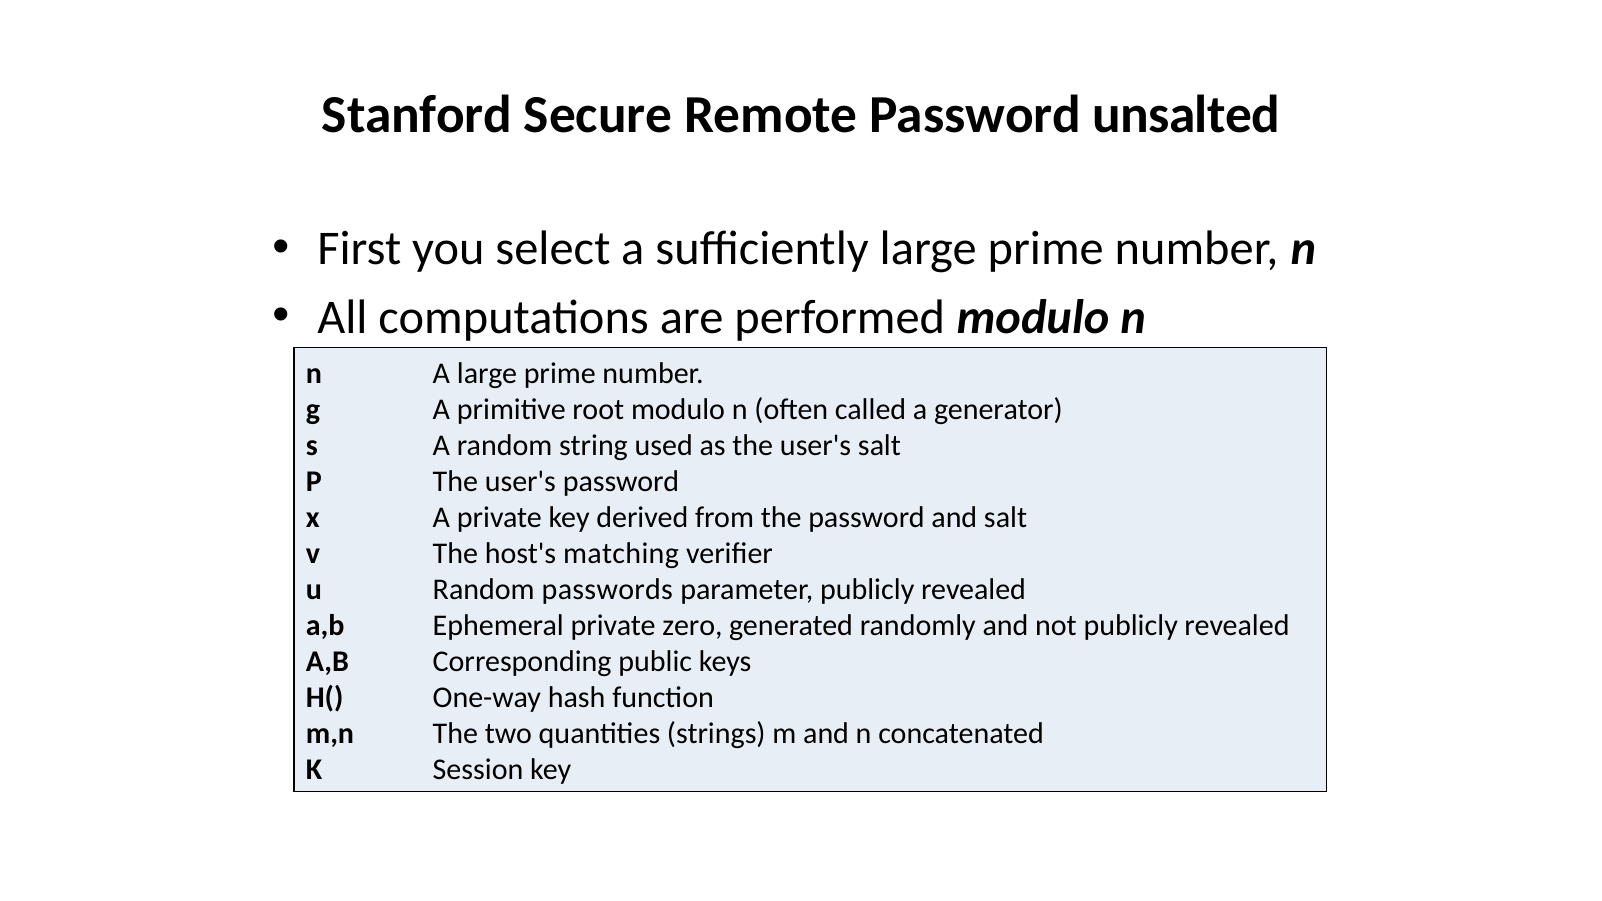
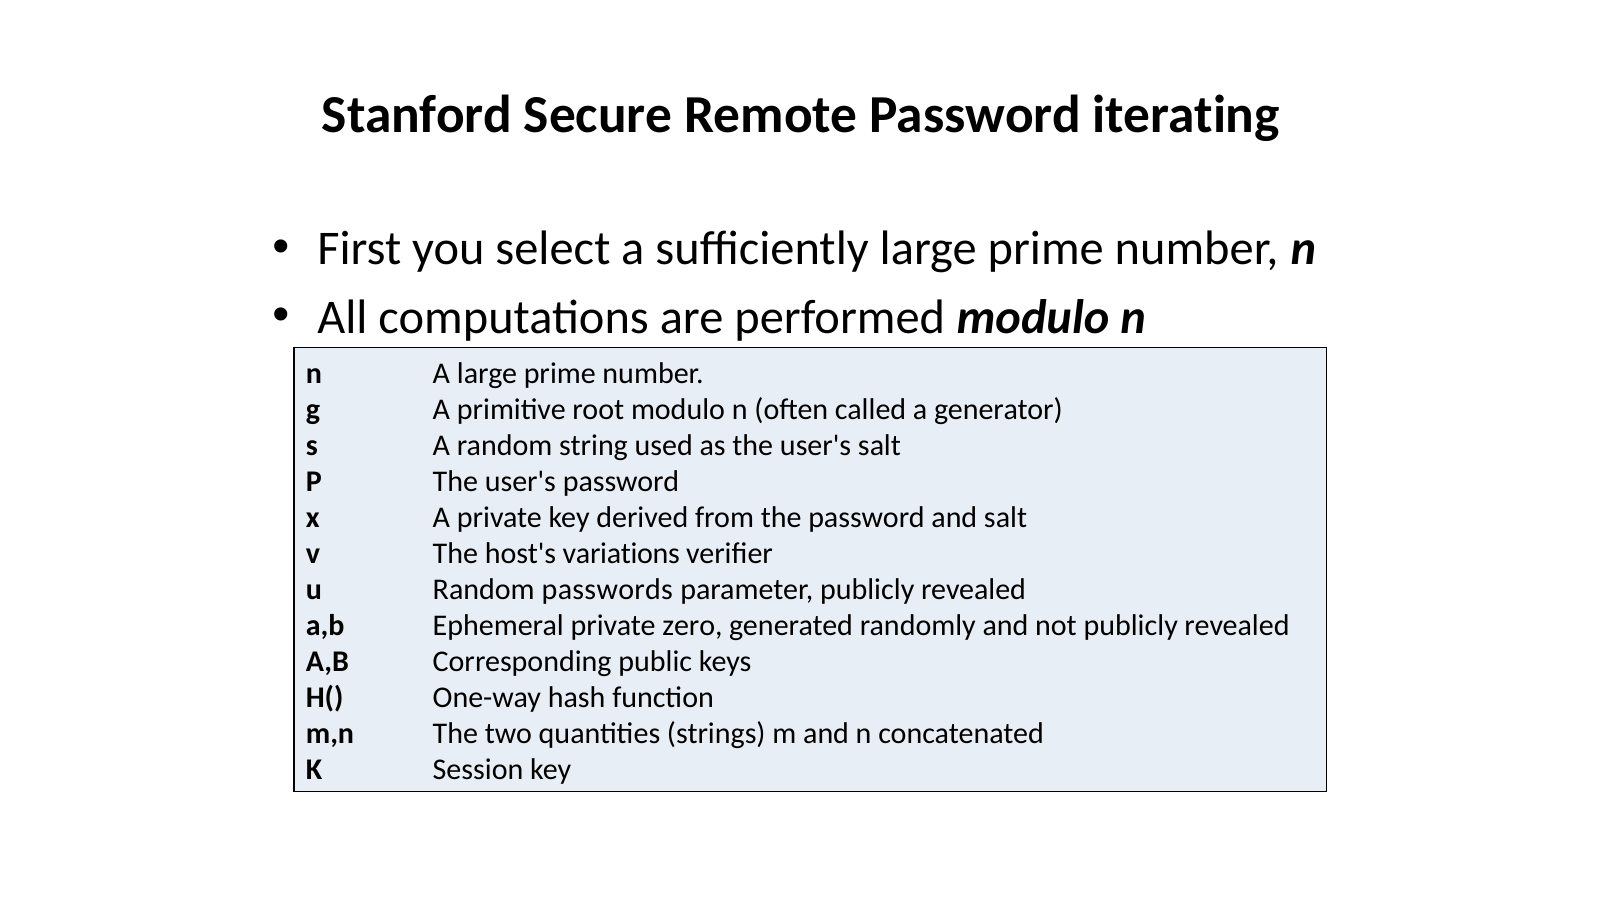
unsalted: unsalted -> iterating (1186, 115)
matching: matching -> variations (621, 554)
